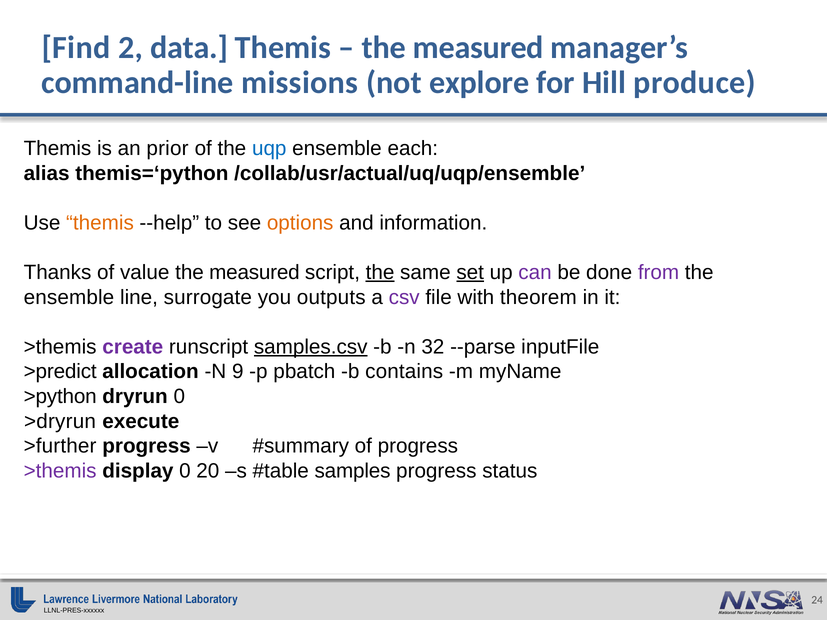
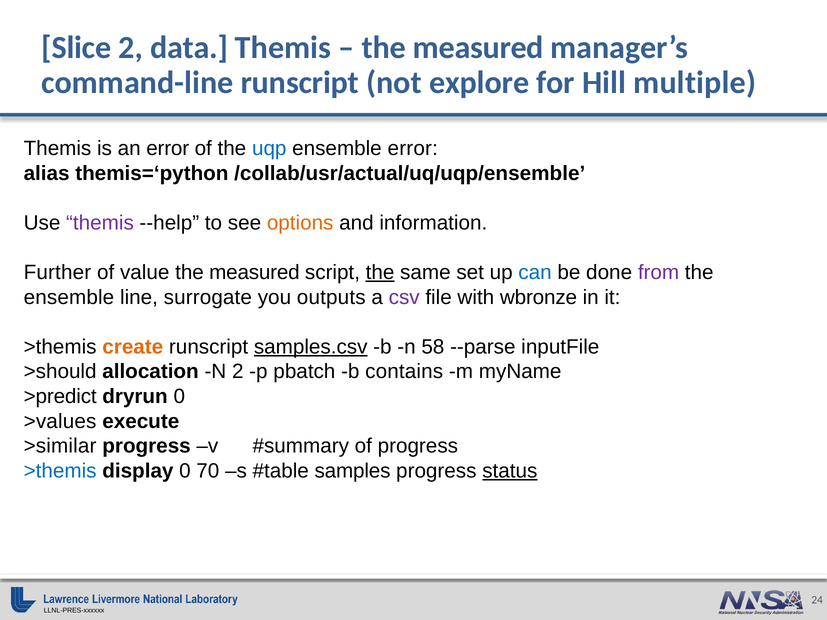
Find: Find -> Slice (76, 48)
command-line missions: missions -> runscript (300, 83)
produce: produce -> multiple (695, 83)
an prior: prior -> error (168, 148)
ensemble each: each -> error (413, 148)
themis colour: orange -> purple (100, 223)
Thanks: Thanks -> Further (57, 273)
set underline: present -> none (470, 273)
can colour: purple -> blue (535, 273)
theorem: theorem -> wbronze (538, 297)
create colour: purple -> orange (133, 347)
32: 32 -> 58 (433, 347)
>predict: >predict -> >should (60, 372)
N 9: 9 -> 2 (238, 372)
>python: >python -> >predict (60, 397)
>dryrun: >dryrun -> >values (60, 421)
>further: >further -> >similar (60, 446)
>themis colour: purple -> blue (60, 471)
20: 20 -> 70 (208, 471)
status underline: none -> present (510, 471)
